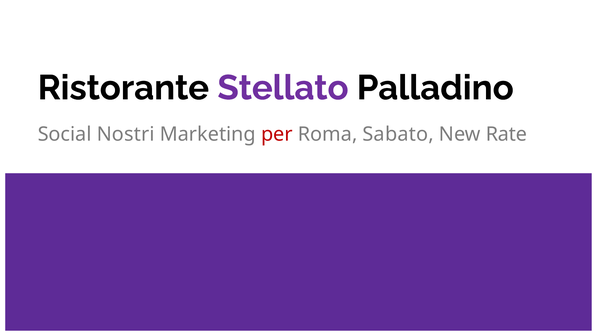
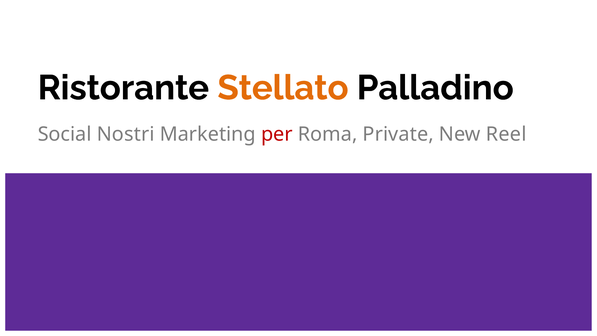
Stellato colour: purple -> orange (283, 88)
Sabato: Sabato -> Private (398, 134)
Rate: Rate -> Reel (506, 134)
